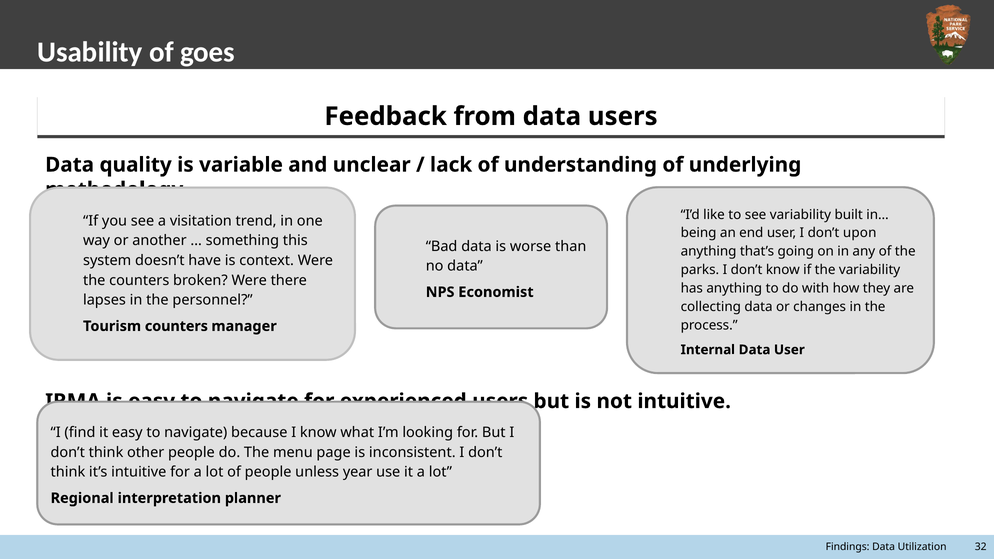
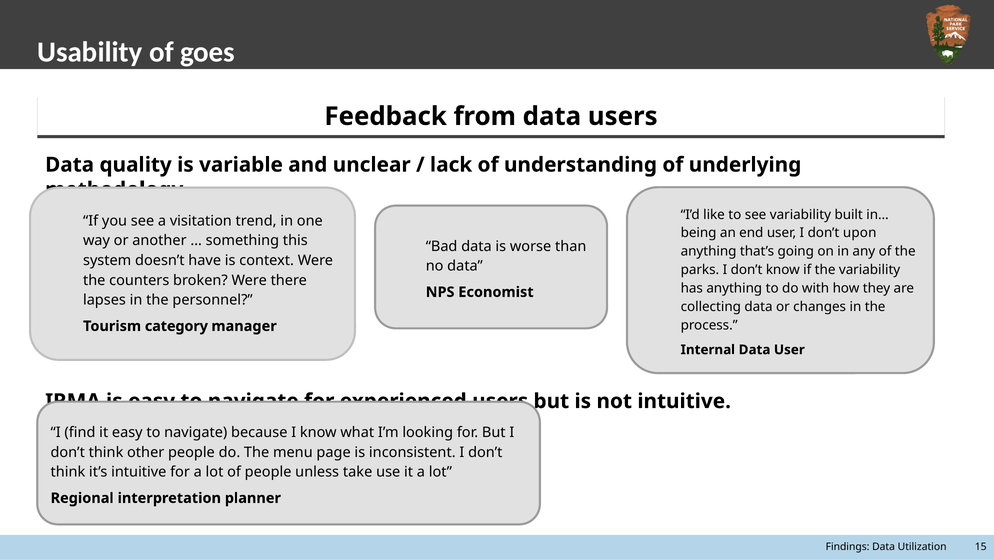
Tourism counters: counters -> category (176, 326)
year: year -> take (358, 472)
32: 32 -> 15 (981, 547)
